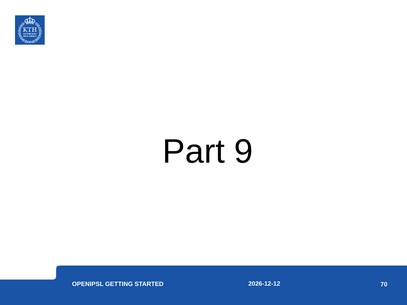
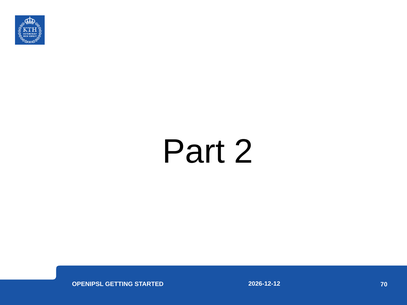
9: 9 -> 2 (244, 152)
